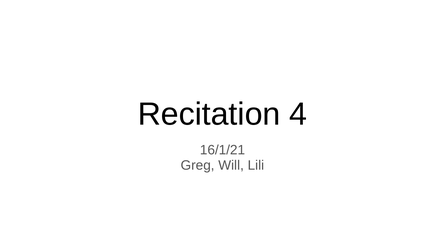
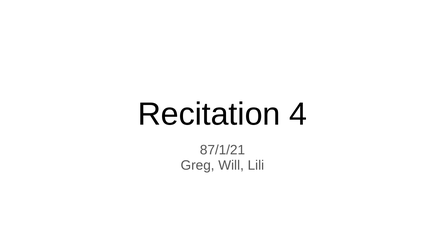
16/1/21: 16/1/21 -> 87/1/21 (222, 150)
